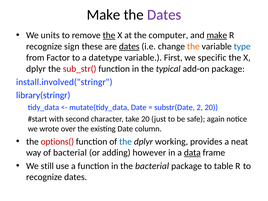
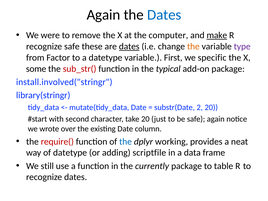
Make: Make -> Again (103, 15)
Dates colour: purple -> blue (164, 15)
units: units -> were (50, 35)
the underline: present -> none (109, 35)
recognize sign: sign -> safe (72, 46)
type colour: blue -> purple (242, 46)
dplyr: dplyr -> some (36, 69)
options(: options( -> require( (57, 142)
of bacterial: bacterial -> datetype (70, 153)
however: however -> scriptfile (149, 153)
data underline: present -> none (192, 153)
the bacterial: bacterial -> currently (152, 166)
